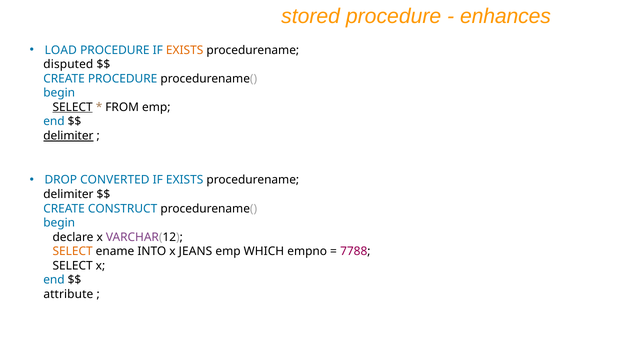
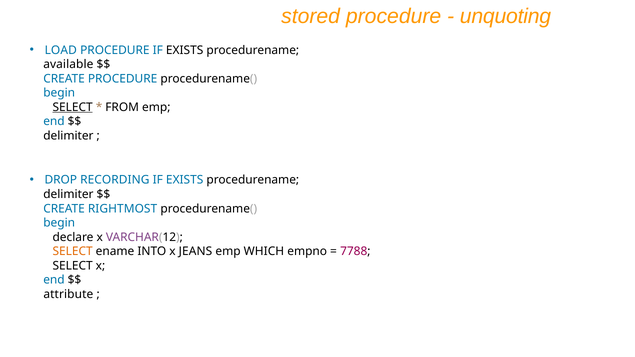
enhances: enhances -> unquoting (505, 17)
EXISTS colour: orange -> black (185, 50)
disputed: disputed -> available (68, 64)
delimiter underline: present -> none (68, 136)
CONVERTED: CONVERTED -> RECORDING (115, 180)
CONSTRUCT: CONSTRUCT -> RIGHTMOST (123, 209)
